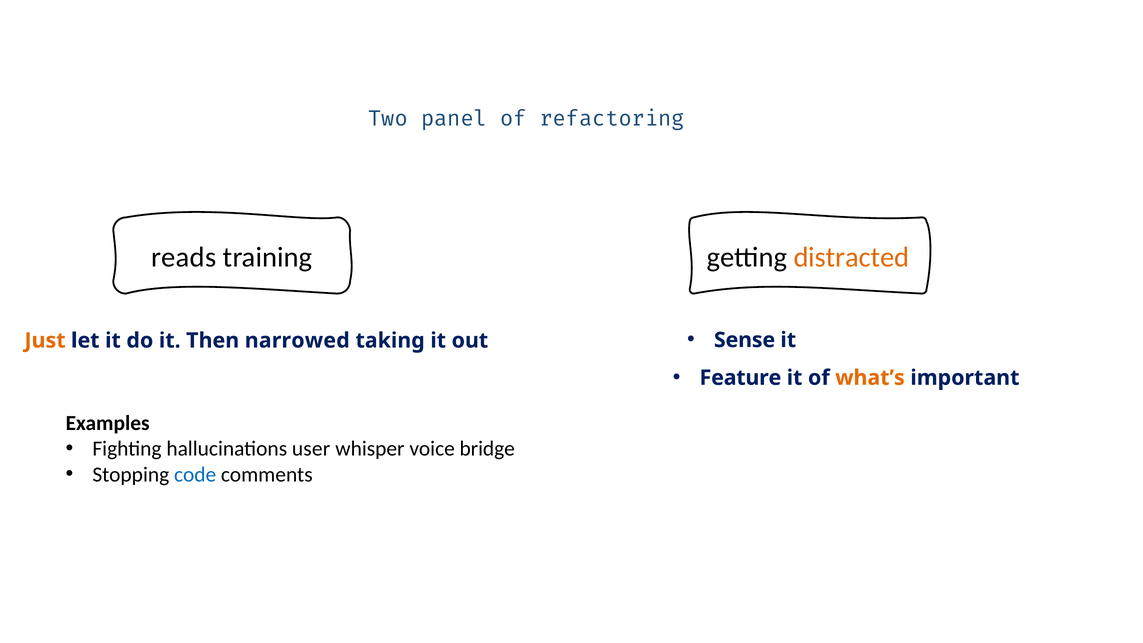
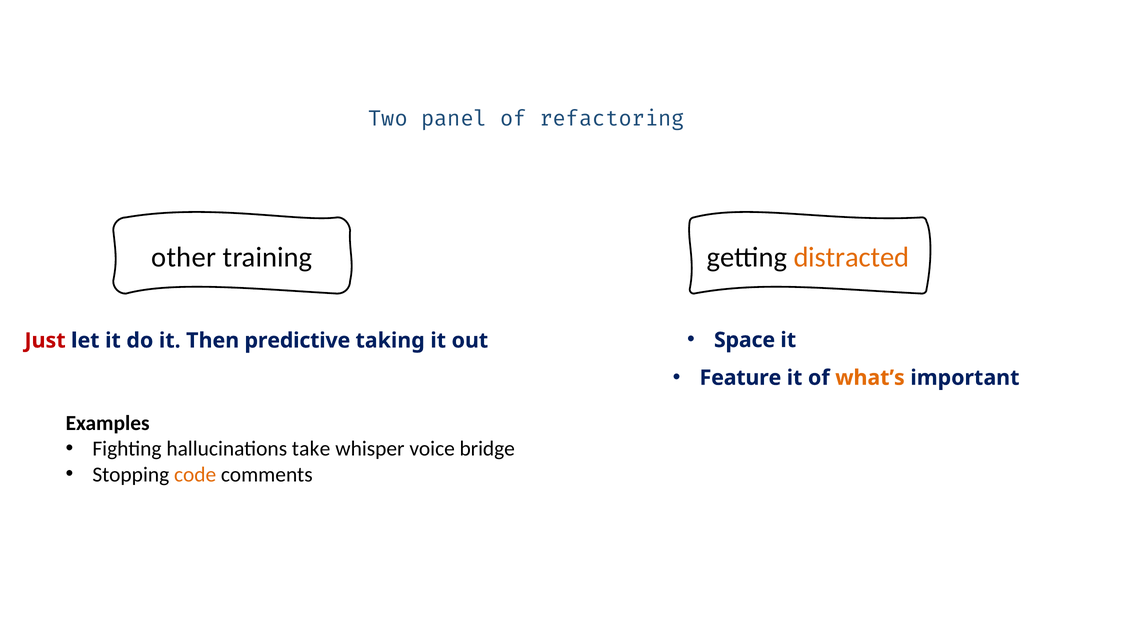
reads: reads -> other (184, 257)
Just colour: orange -> red (45, 341)
narrowed: narrowed -> predictive (297, 341)
Sense: Sense -> Space (745, 340)
user: user -> take (311, 449)
code colour: blue -> orange (195, 474)
